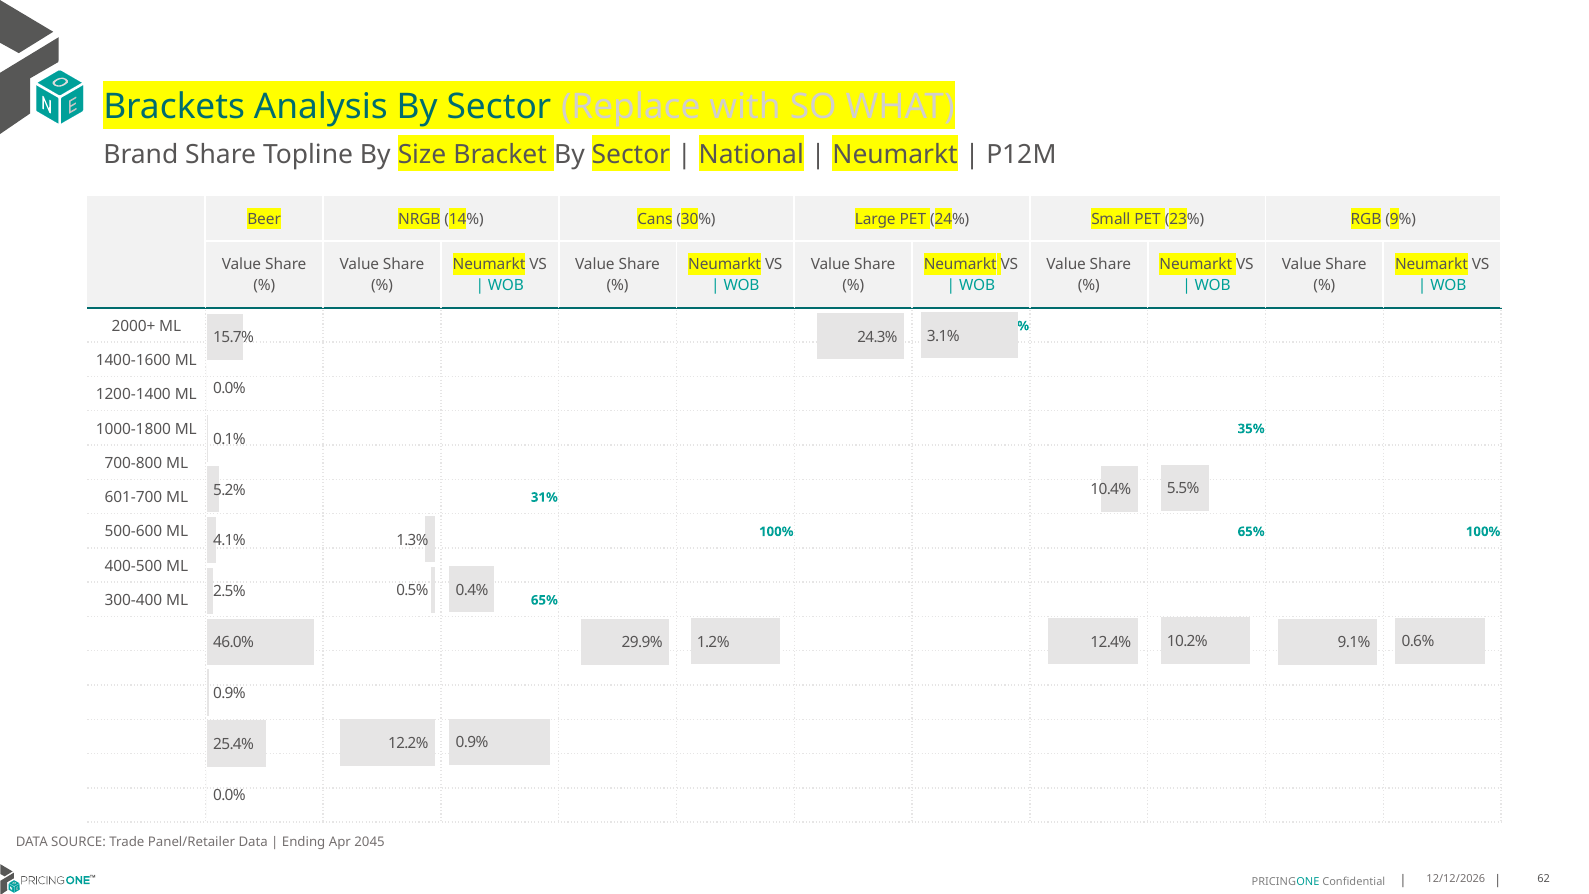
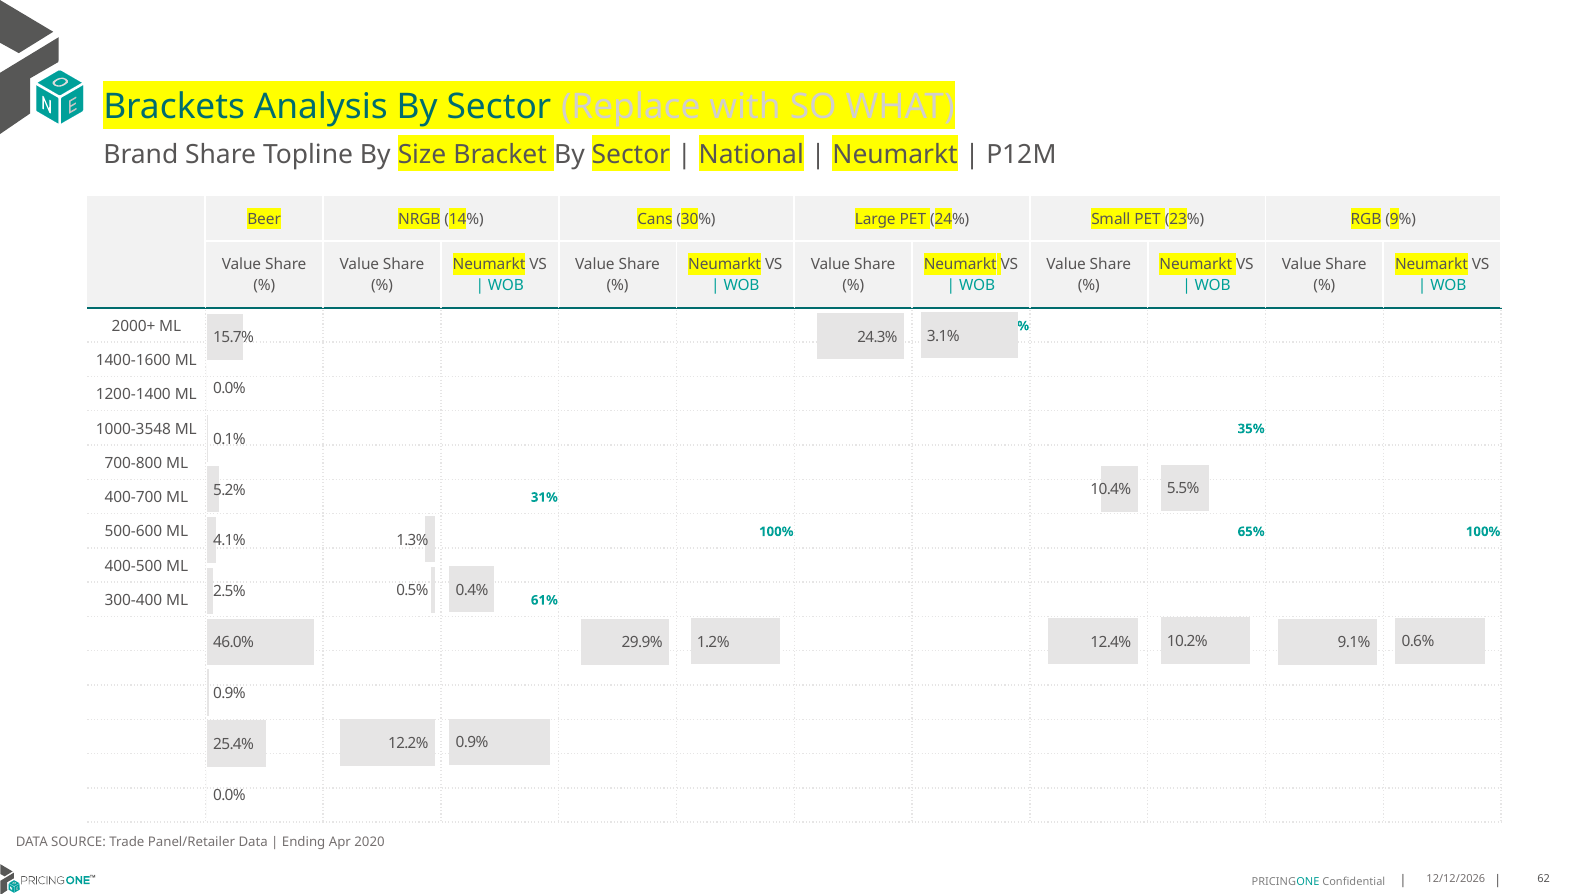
1000-1800: 1000-1800 -> 1000-3548 (133, 429)
601-700: 601-700 -> 400-700 (133, 497)
ML 65%: 65% -> 61% (544, 600)
2045: 2045 -> 2020 (370, 842)
